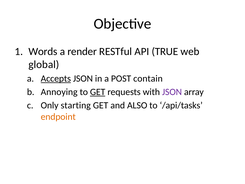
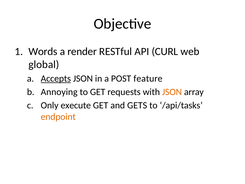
TRUE: TRUE -> CURL (165, 51)
contain: contain -> feature (148, 79)
GET underline: present -> none (98, 92)
JSON colour: purple -> orange (172, 92)
starting: starting -> execute (76, 105)
ALSO: ALSO -> GETS (137, 105)
